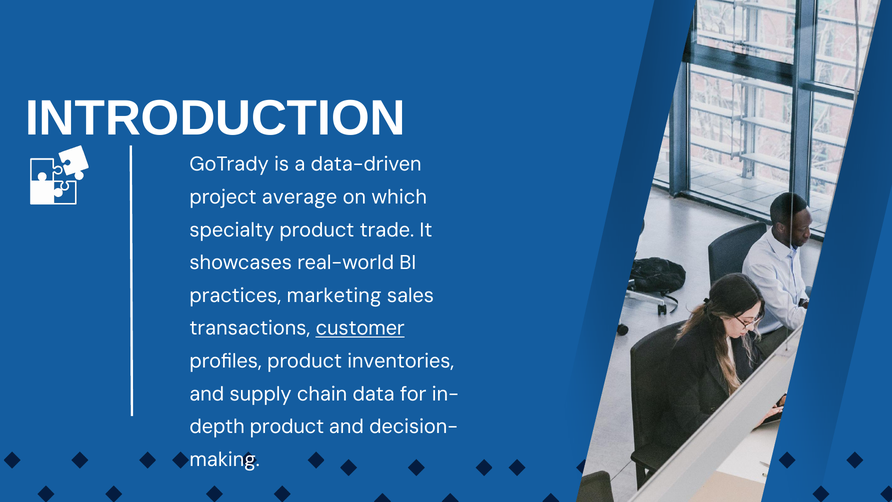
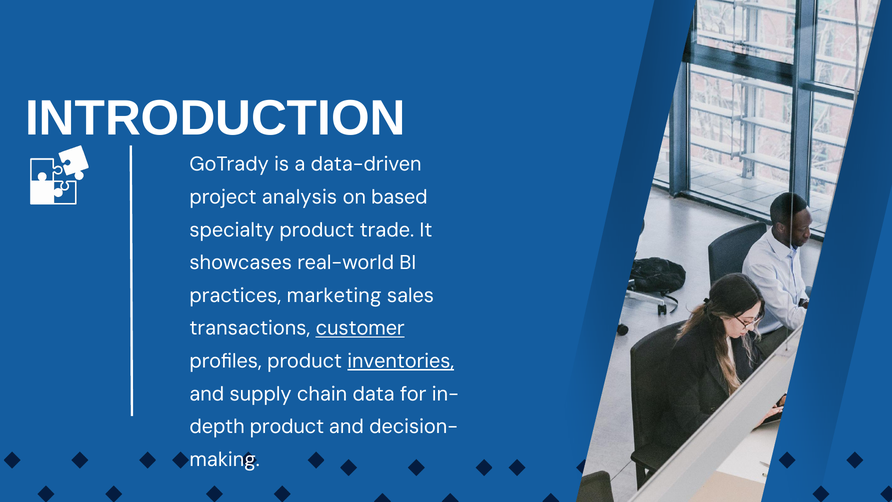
average: average -> analysis (299, 197)
which: which -> based (399, 197)
inventories underline: none -> present (401, 361)
